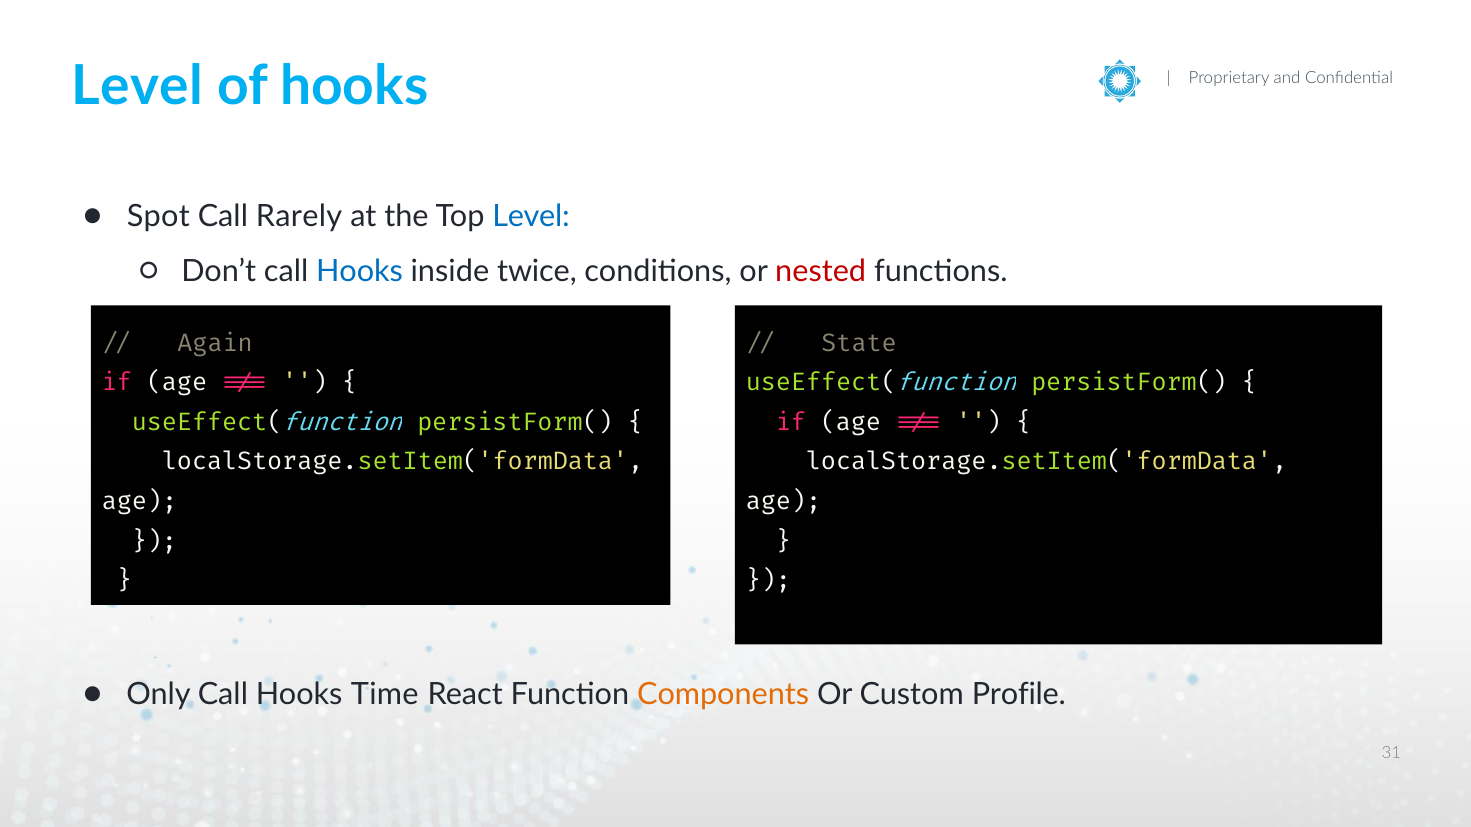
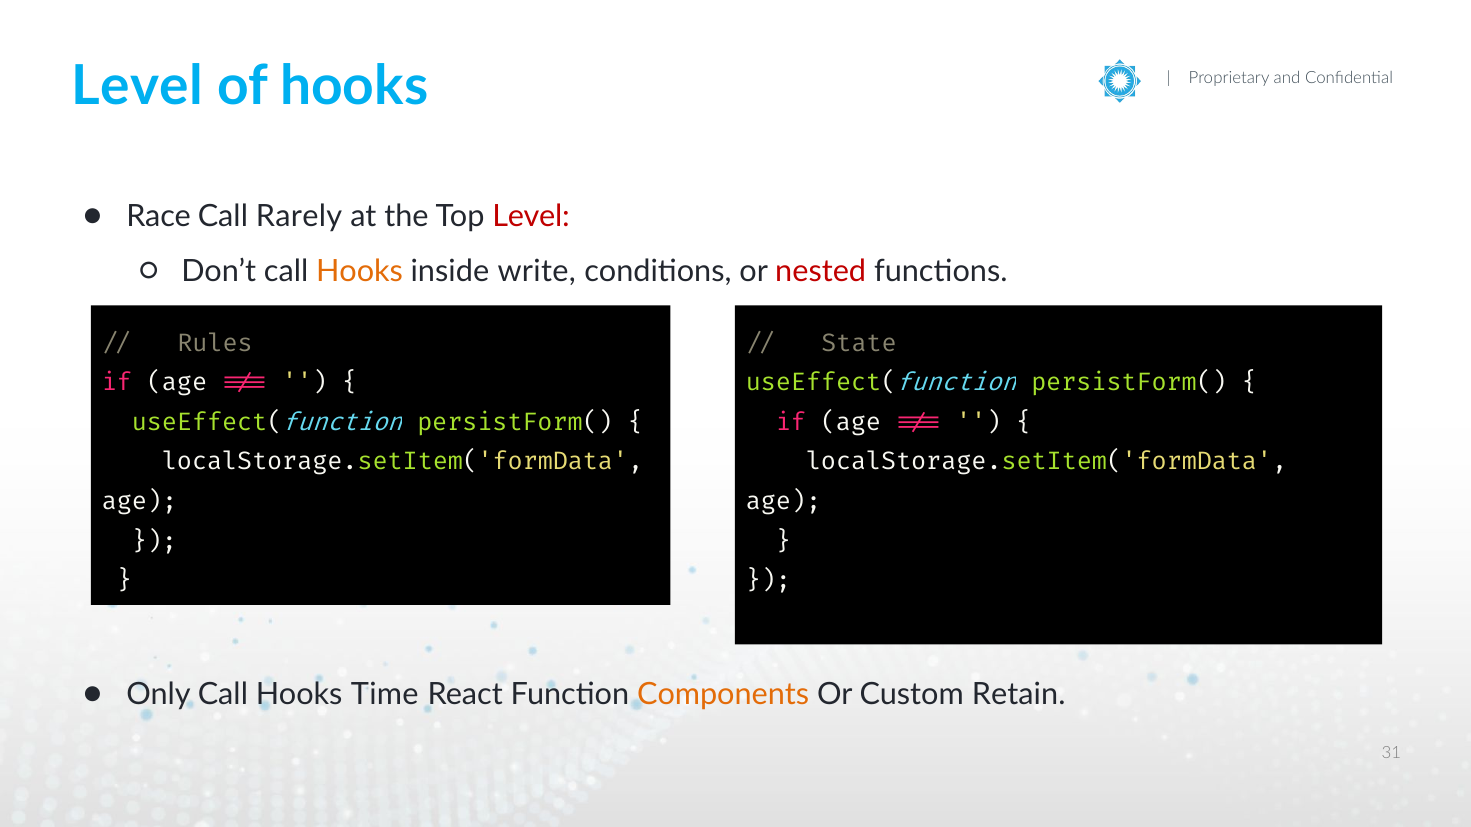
Spot: Spot -> Race (159, 216)
Level colour: blue -> red (531, 216)
Hooks colour: blue -> orange (359, 271)
twice: twice -> write (537, 271)
Again: Again -> Rules (215, 343)
Profile: Profile -> Retain (1019, 694)
